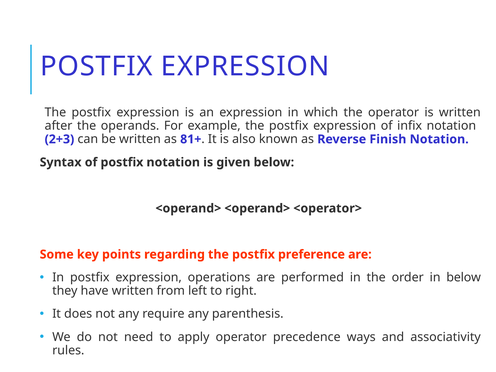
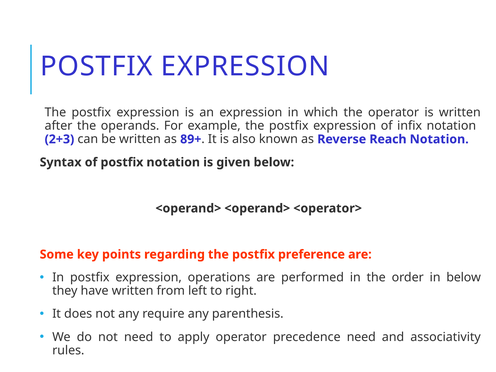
81+: 81+ -> 89+ (191, 139)
Finish: Finish -> Reach (388, 139)
precedence ways: ways -> need (361, 337)
